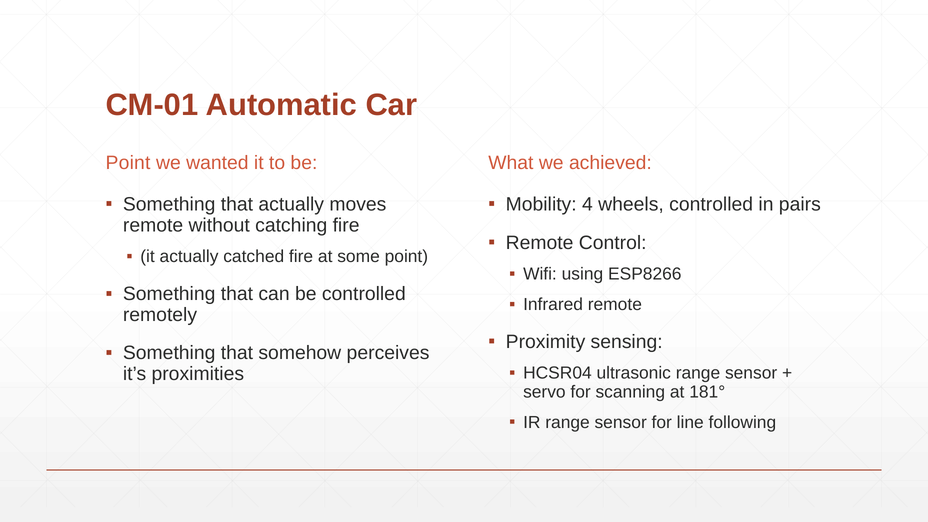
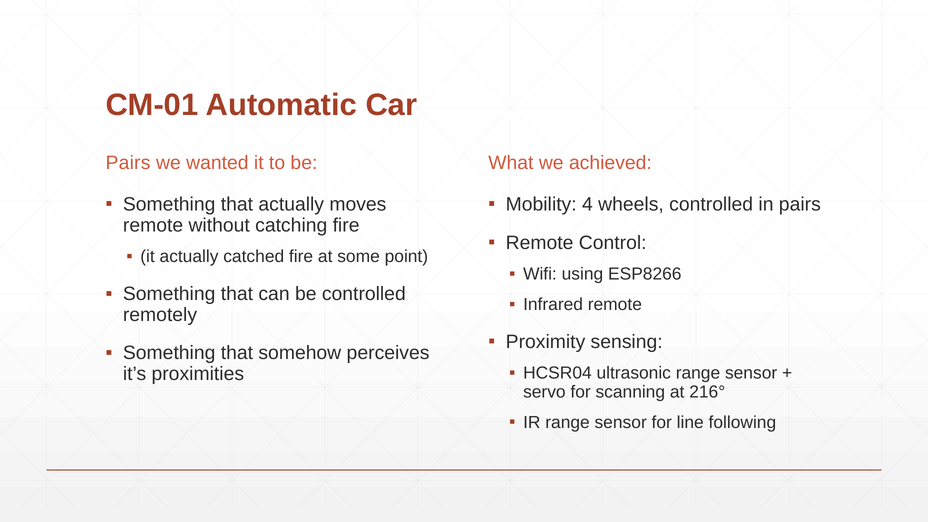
Point: Point -> Pairs (128, 163)
181°: 181° -> 216° (707, 392)
